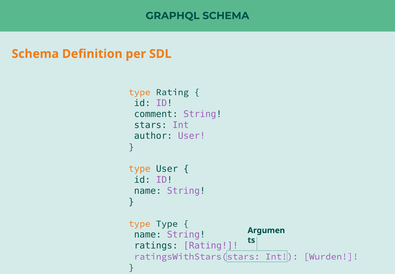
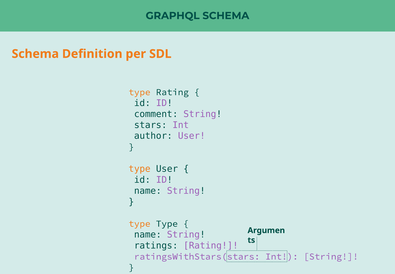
Int Wurden: Wurden -> String (331, 256)
